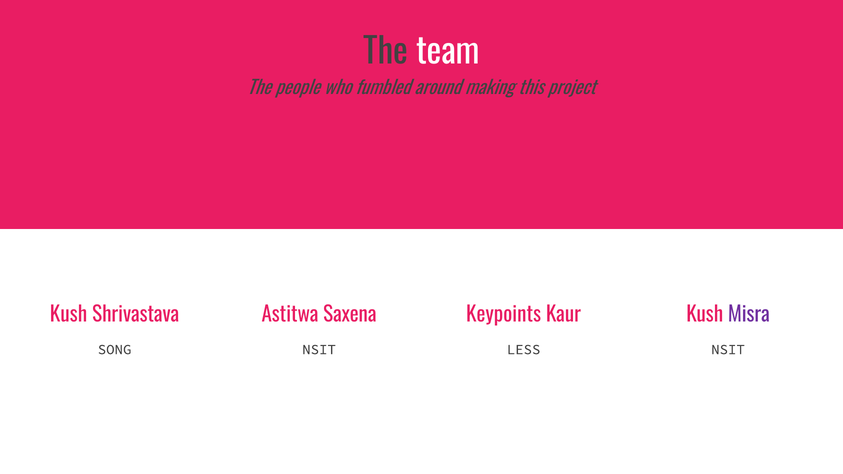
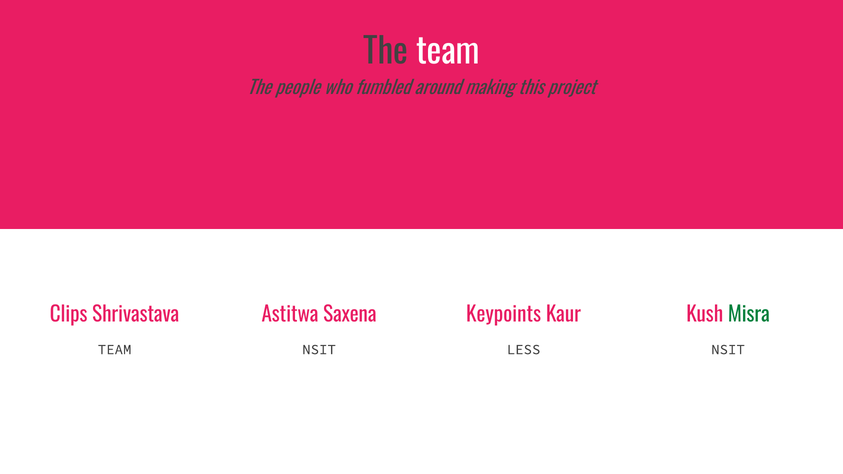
Kush: Kush -> Clips (69, 315)
Misra colour: purple -> green (749, 315)
SONG: SONG -> TEAM (115, 350)
